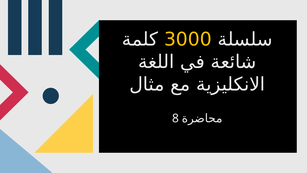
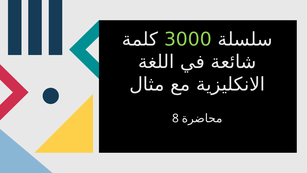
3000 colour: yellow -> light green (188, 39)
